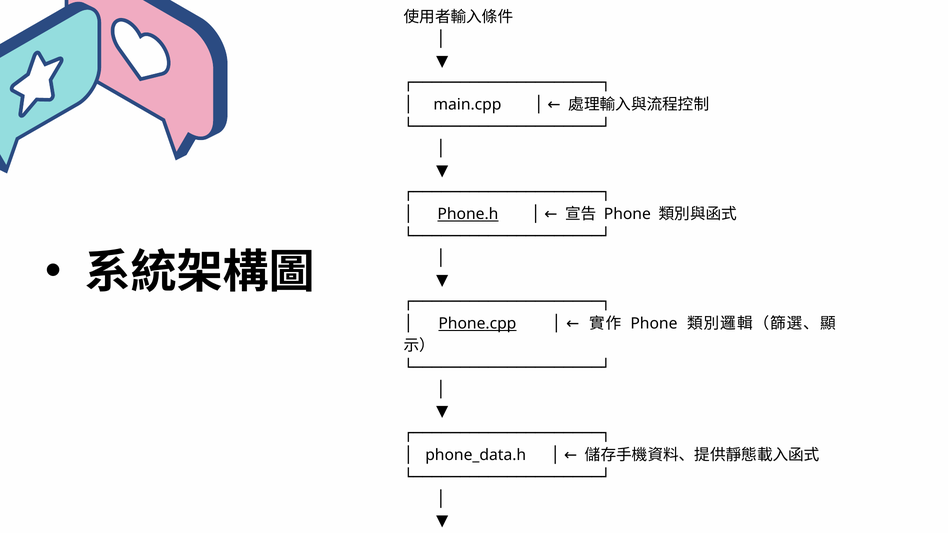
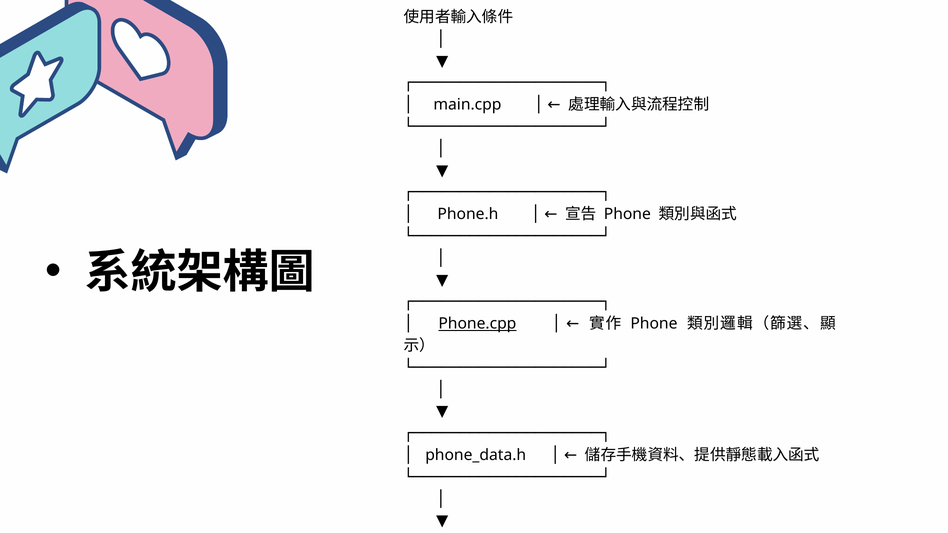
Phone.h underline: present -> none (468, 214)
